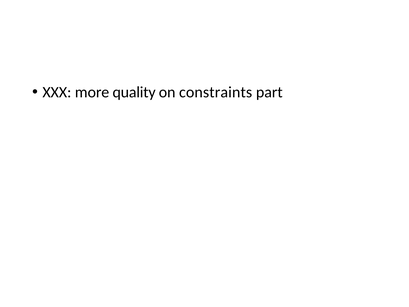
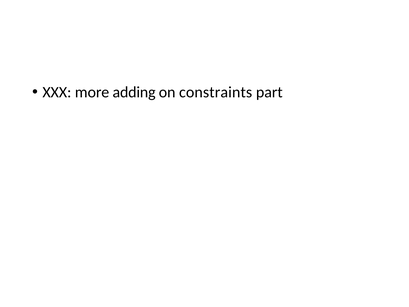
quality: quality -> adding (134, 92)
